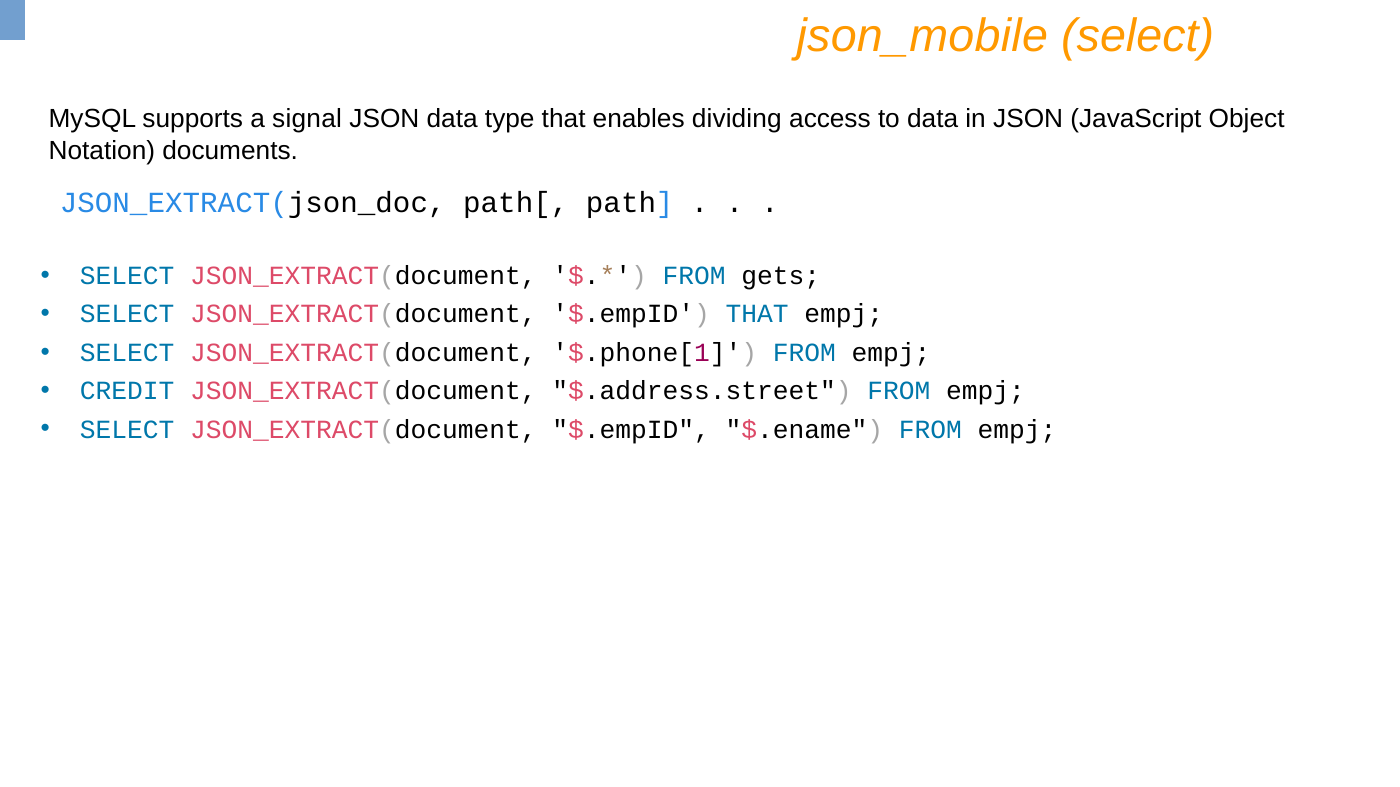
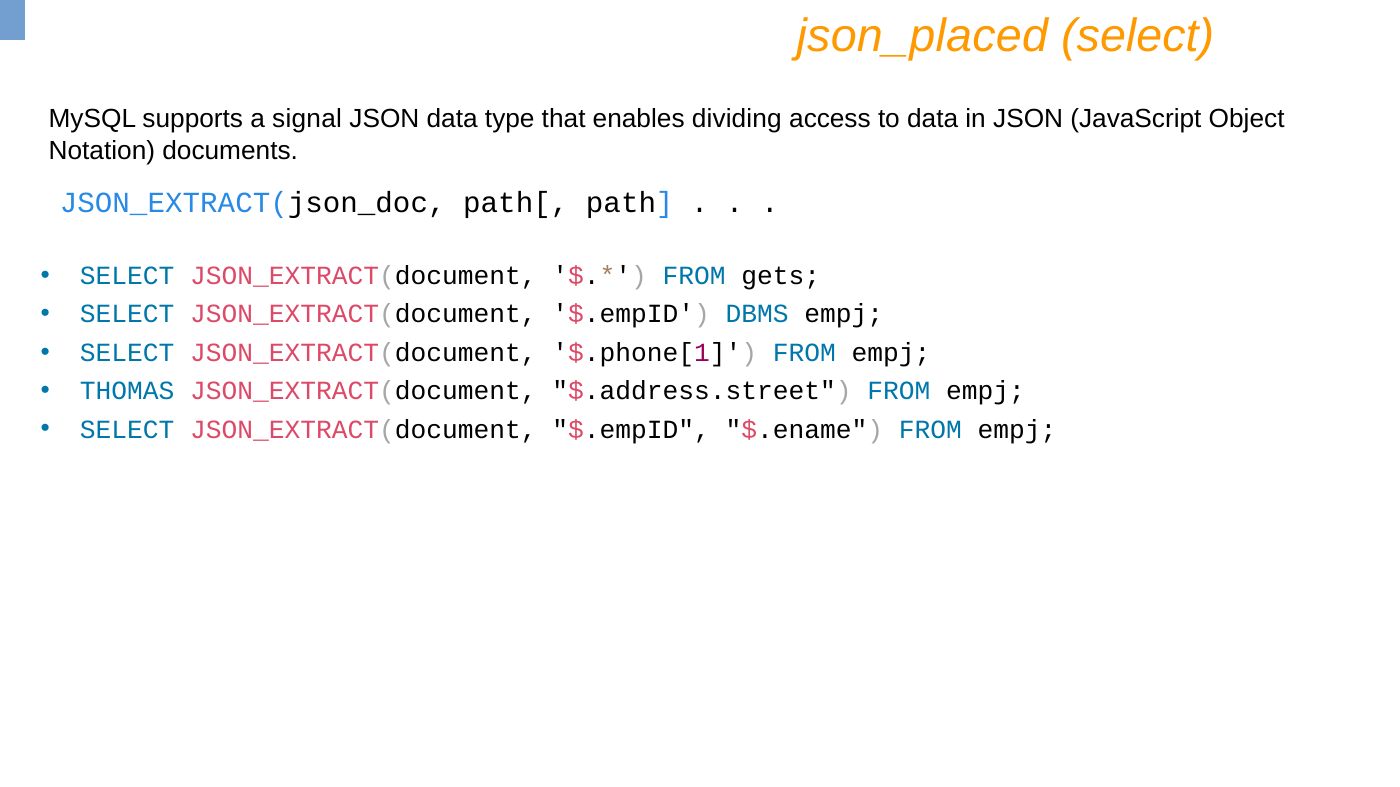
json_mobile: json_mobile -> json_placed (922, 36)
$.empID THAT: THAT -> DBMS (757, 315)
CREDIT: CREDIT -> THOMAS (127, 391)
